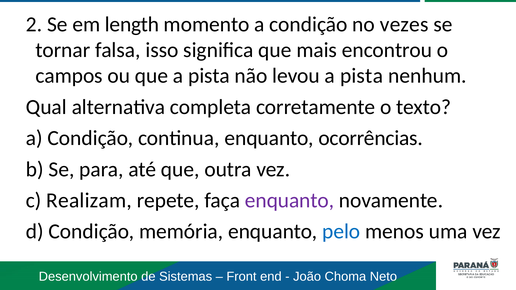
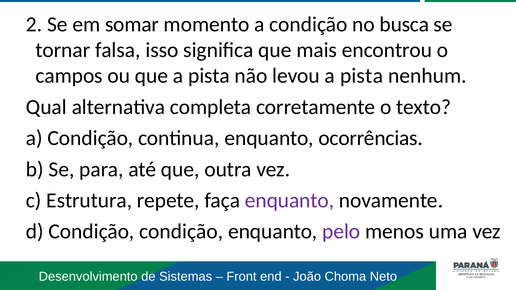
length: length -> somar (132, 24)
vezes: vezes -> busca (404, 24)
Realizam: Realizam -> Estrutura (89, 201)
Condição memória: memória -> condição (181, 232)
pelo colour: blue -> purple (341, 232)
